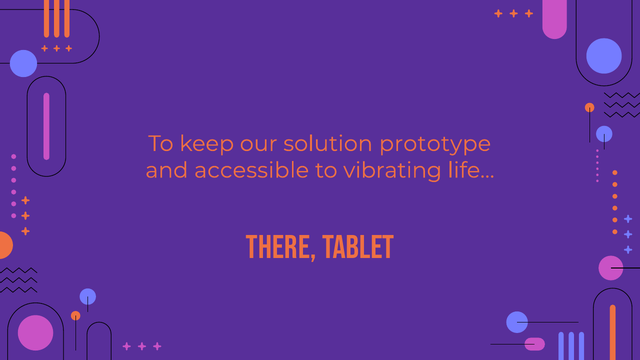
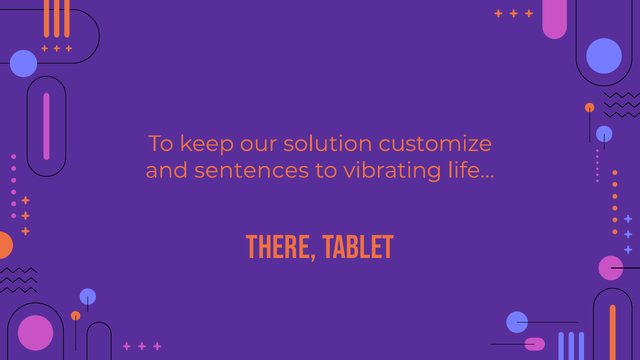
prototype: prototype -> customize (435, 144)
accessible: accessible -> sentences (252, 170)
